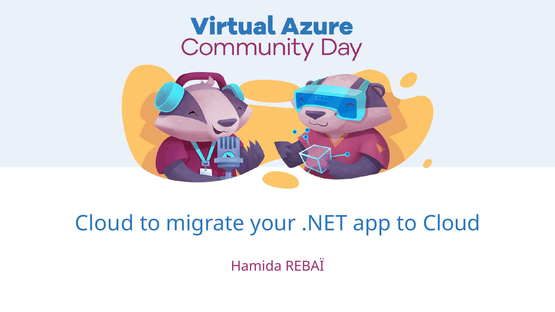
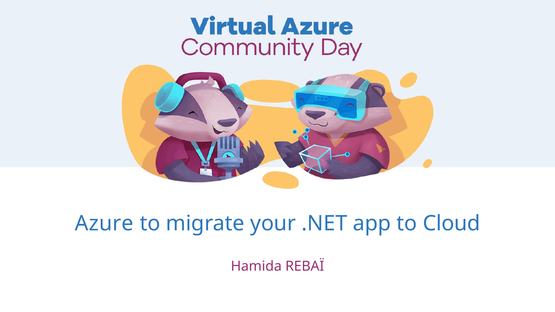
Cloud: Cloud -> Azure (104, 224)
